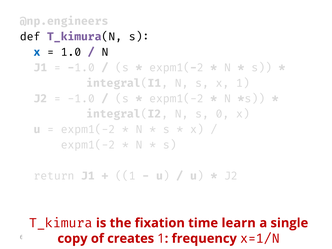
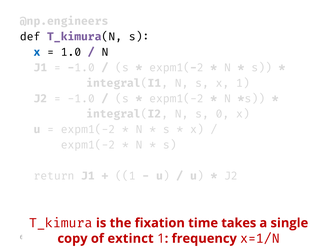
learn: learn -> takes (239, 223)
creates: creates -> extinct (131, 239)
